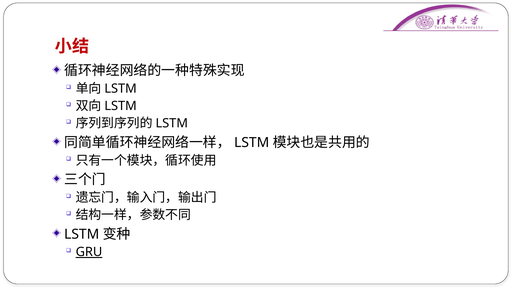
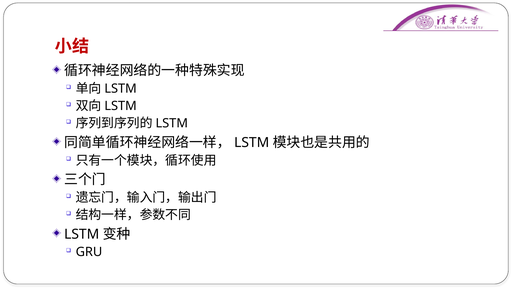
GRU underline: present -> none (89, 252)
